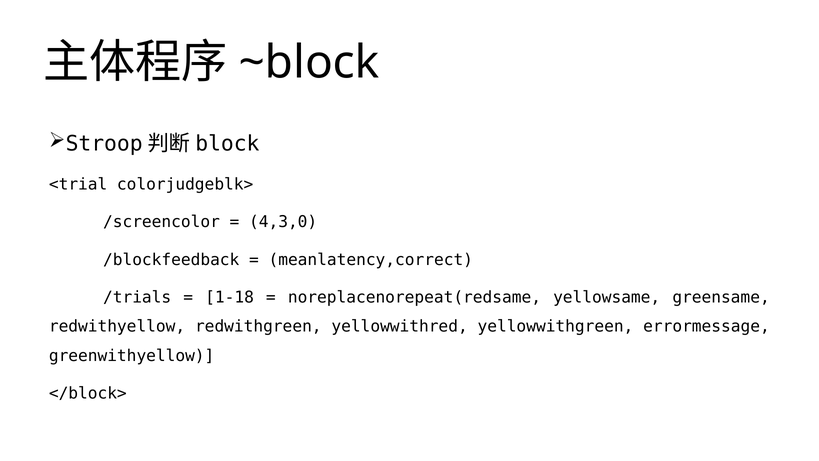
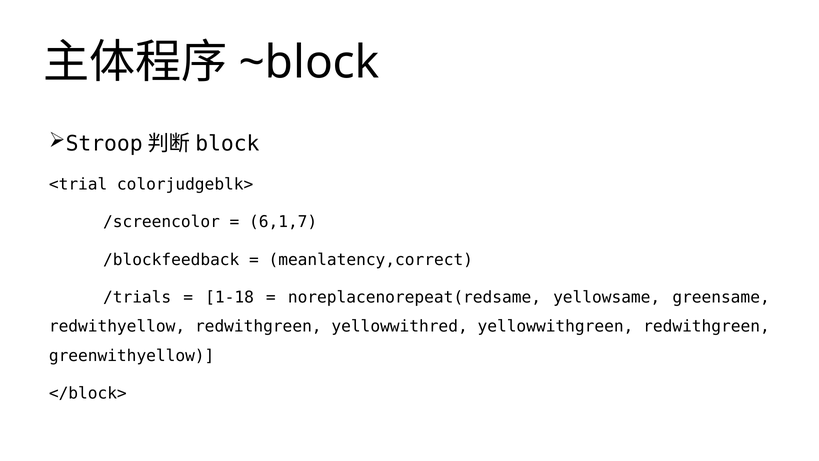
4,3,0: 4,3,0 -> 6,1,7 (283, 222)
yellowwithgreen errormessage: errormessage -> redwithgreen (706, 326)
